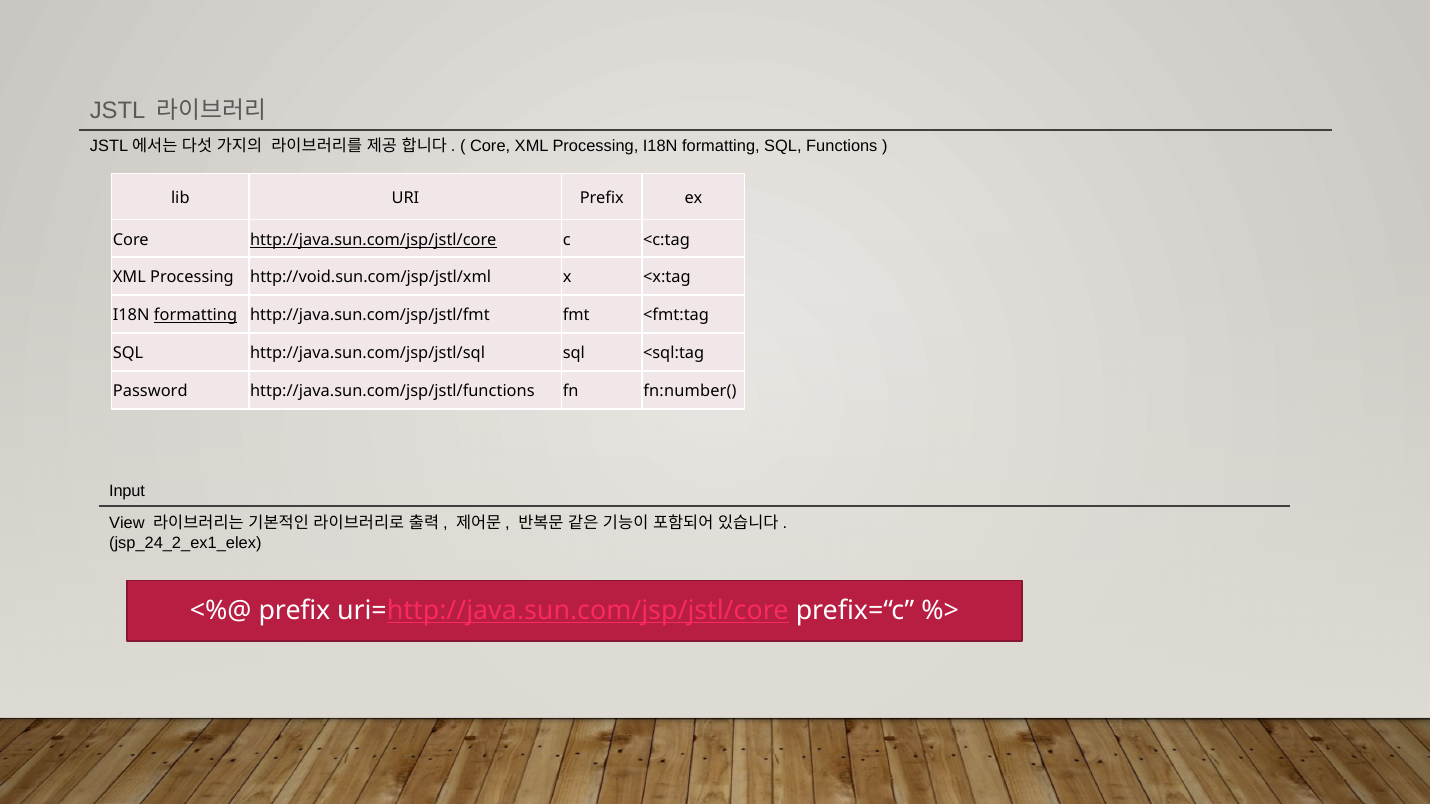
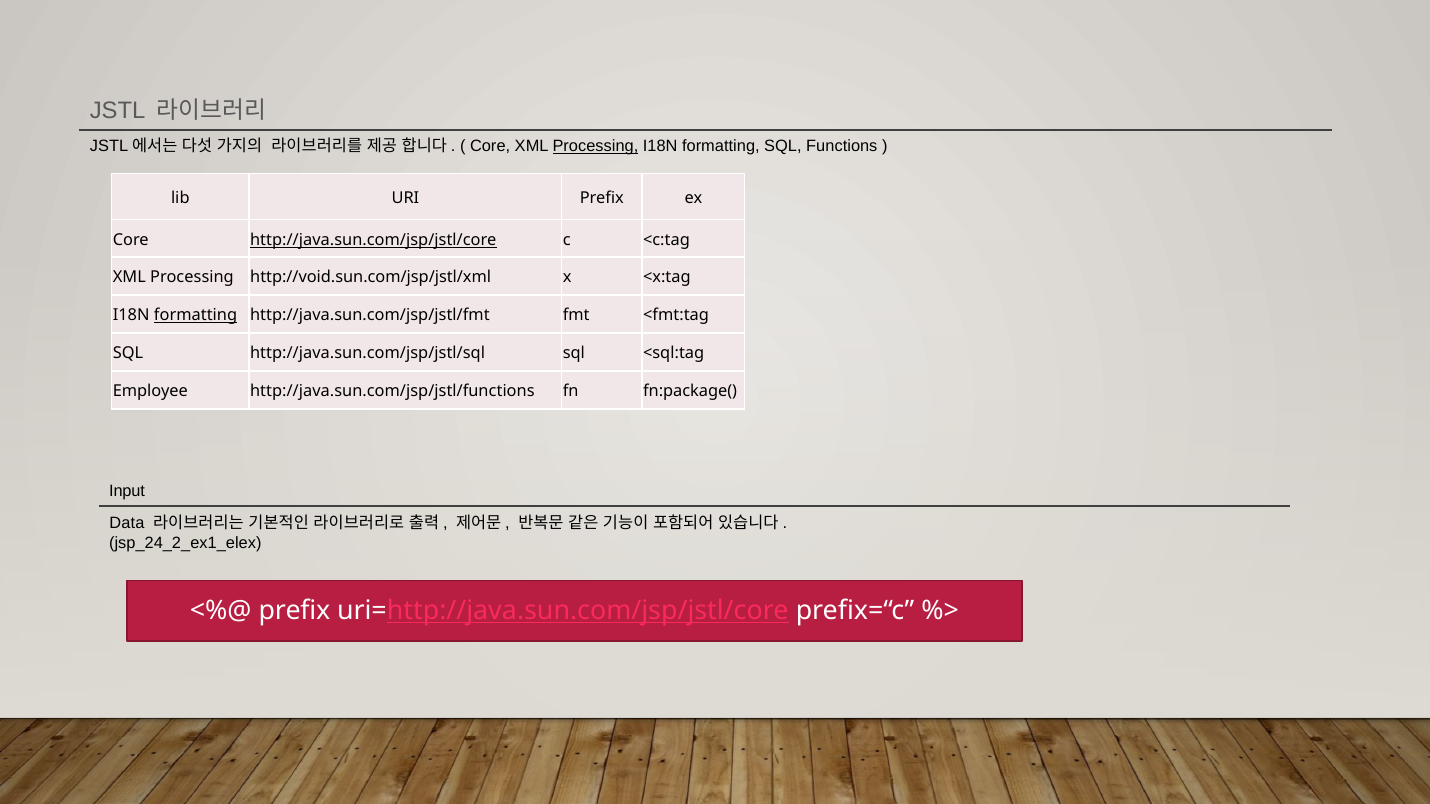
Processing underline: none -> present (595, 146)
Password: Password -> Employee (150, 392)
fn:number(: fn:number( -> fn:package( (690, 392)
View: View -> Data (127, 524)
